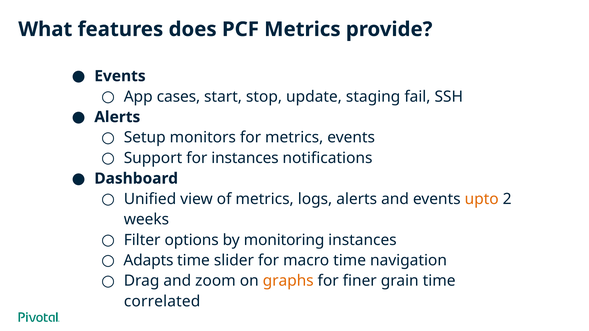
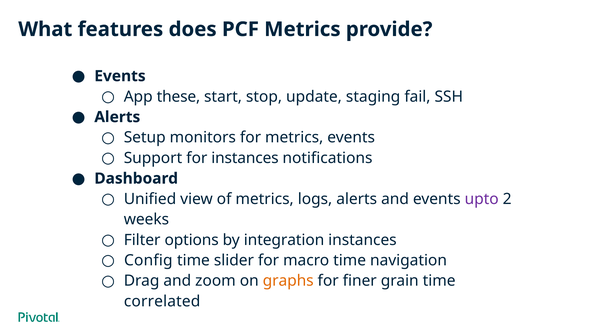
cases: cases -> these (178, 97)
upto colour: orange -> purple (482, 199)
monitoring: monitoring -> integration (284, 240)
Adapts: Adapts -> Config (148, 261)
